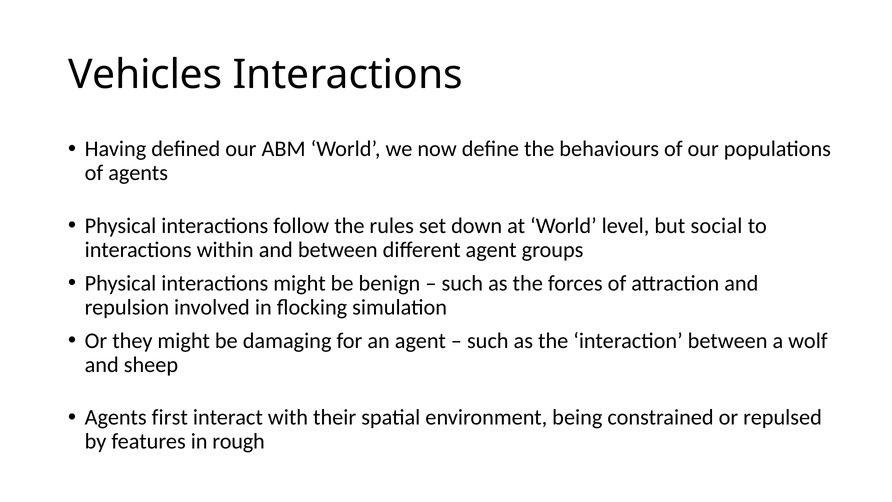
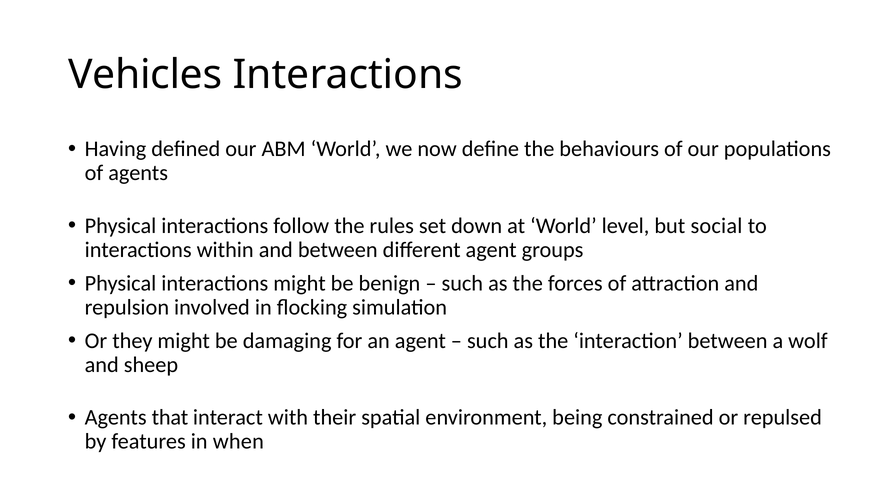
first: first -> that (170, 417)
rough: rough -> when (238, 441)
